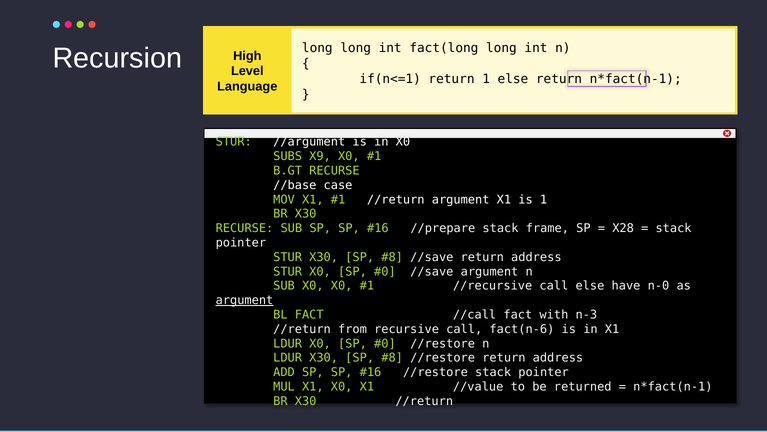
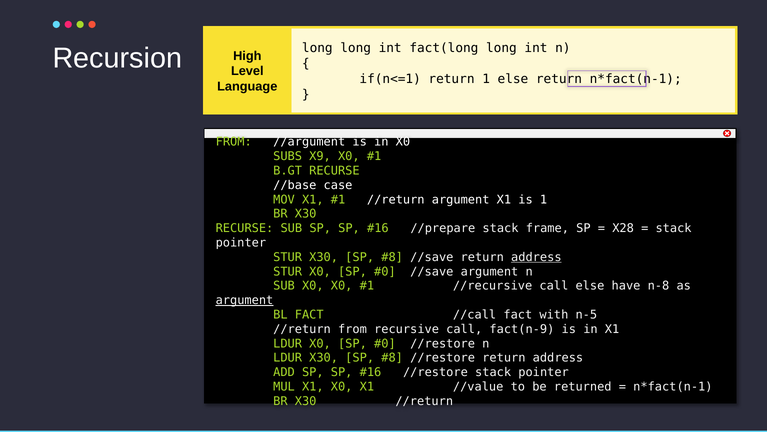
STUR: STUR -> FROM (234, 142)
address underline: none -> present (536, 257)
n-0: n-0 -> n-8 (658, 286)
n-3: n-3 -> n-5 (586, 314)
fact(n-6: fact(n-6 -> fact(n-9 (522, 329)
